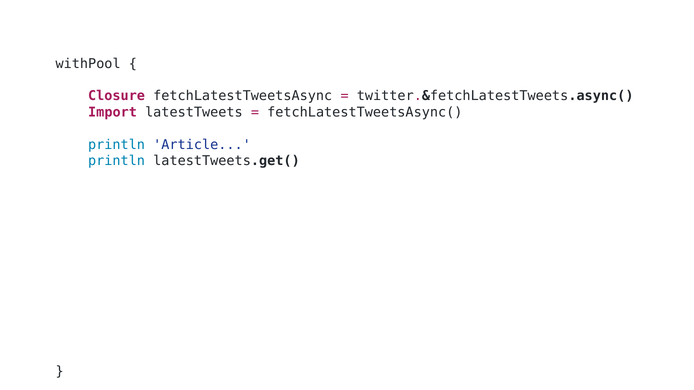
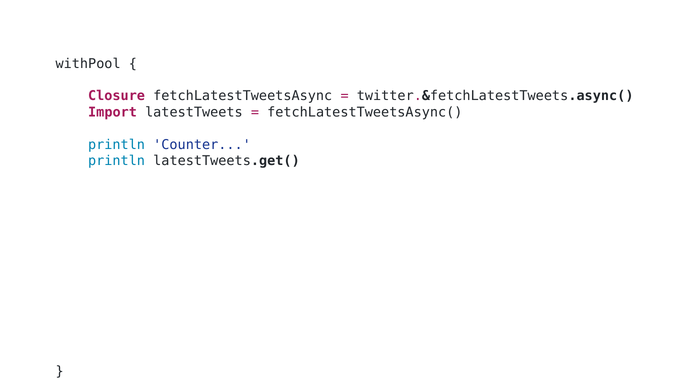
Article: Article -> Counter (202, 145)
